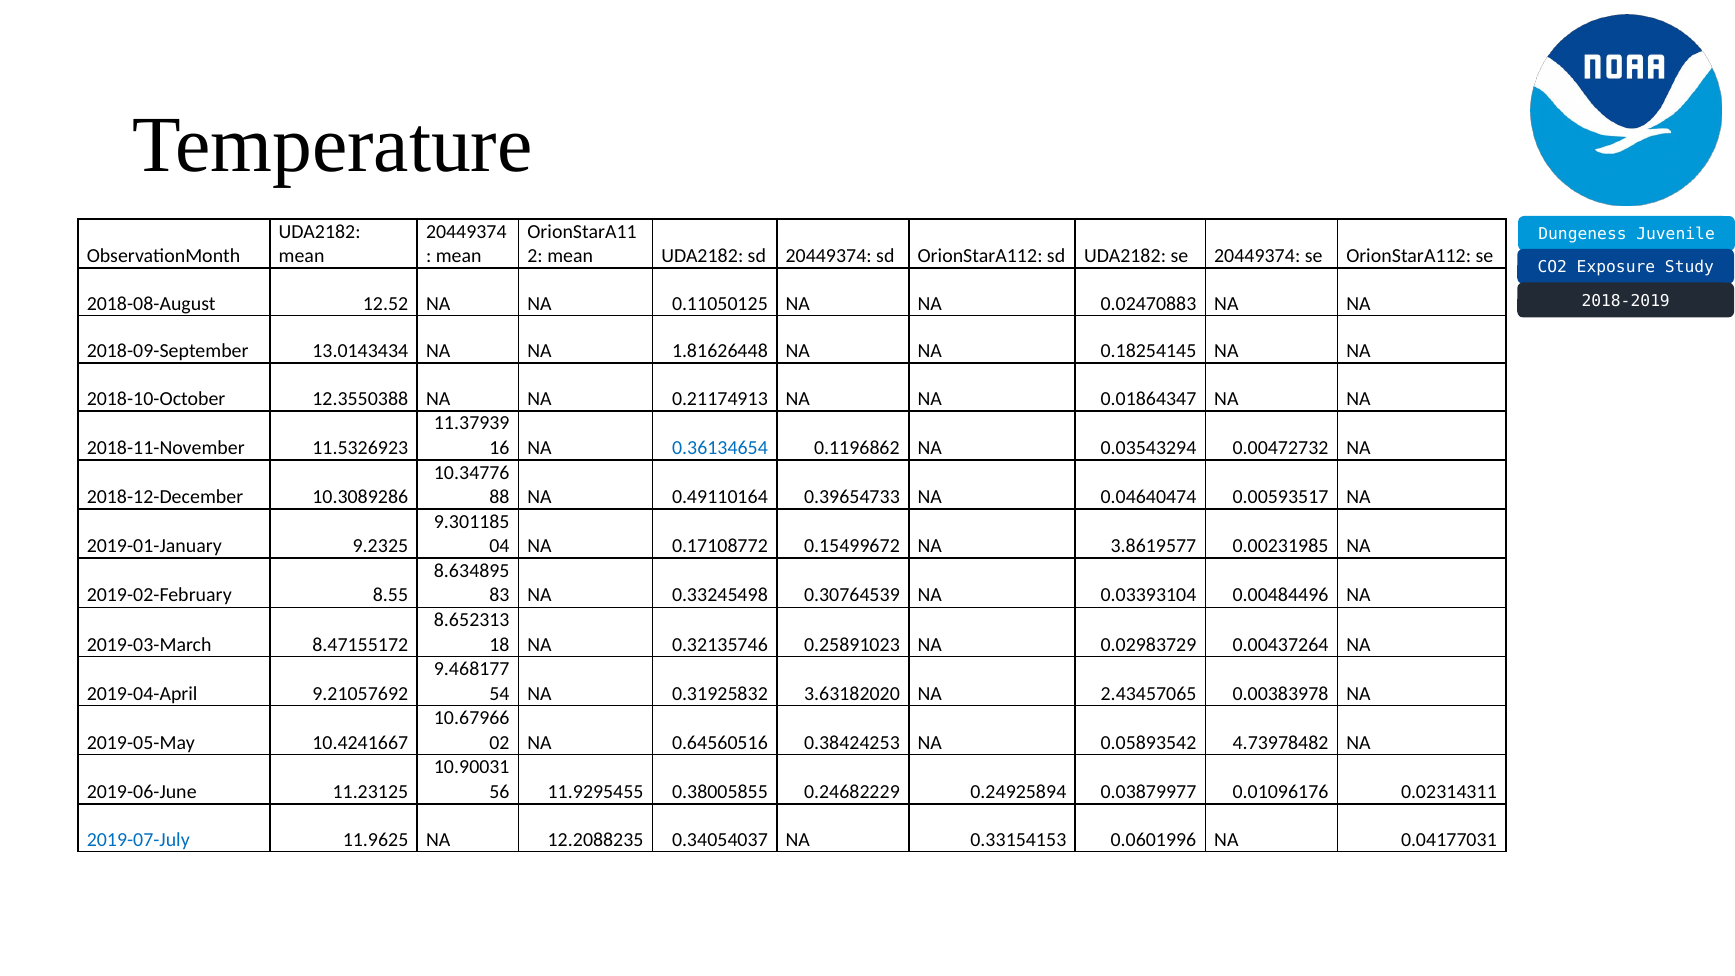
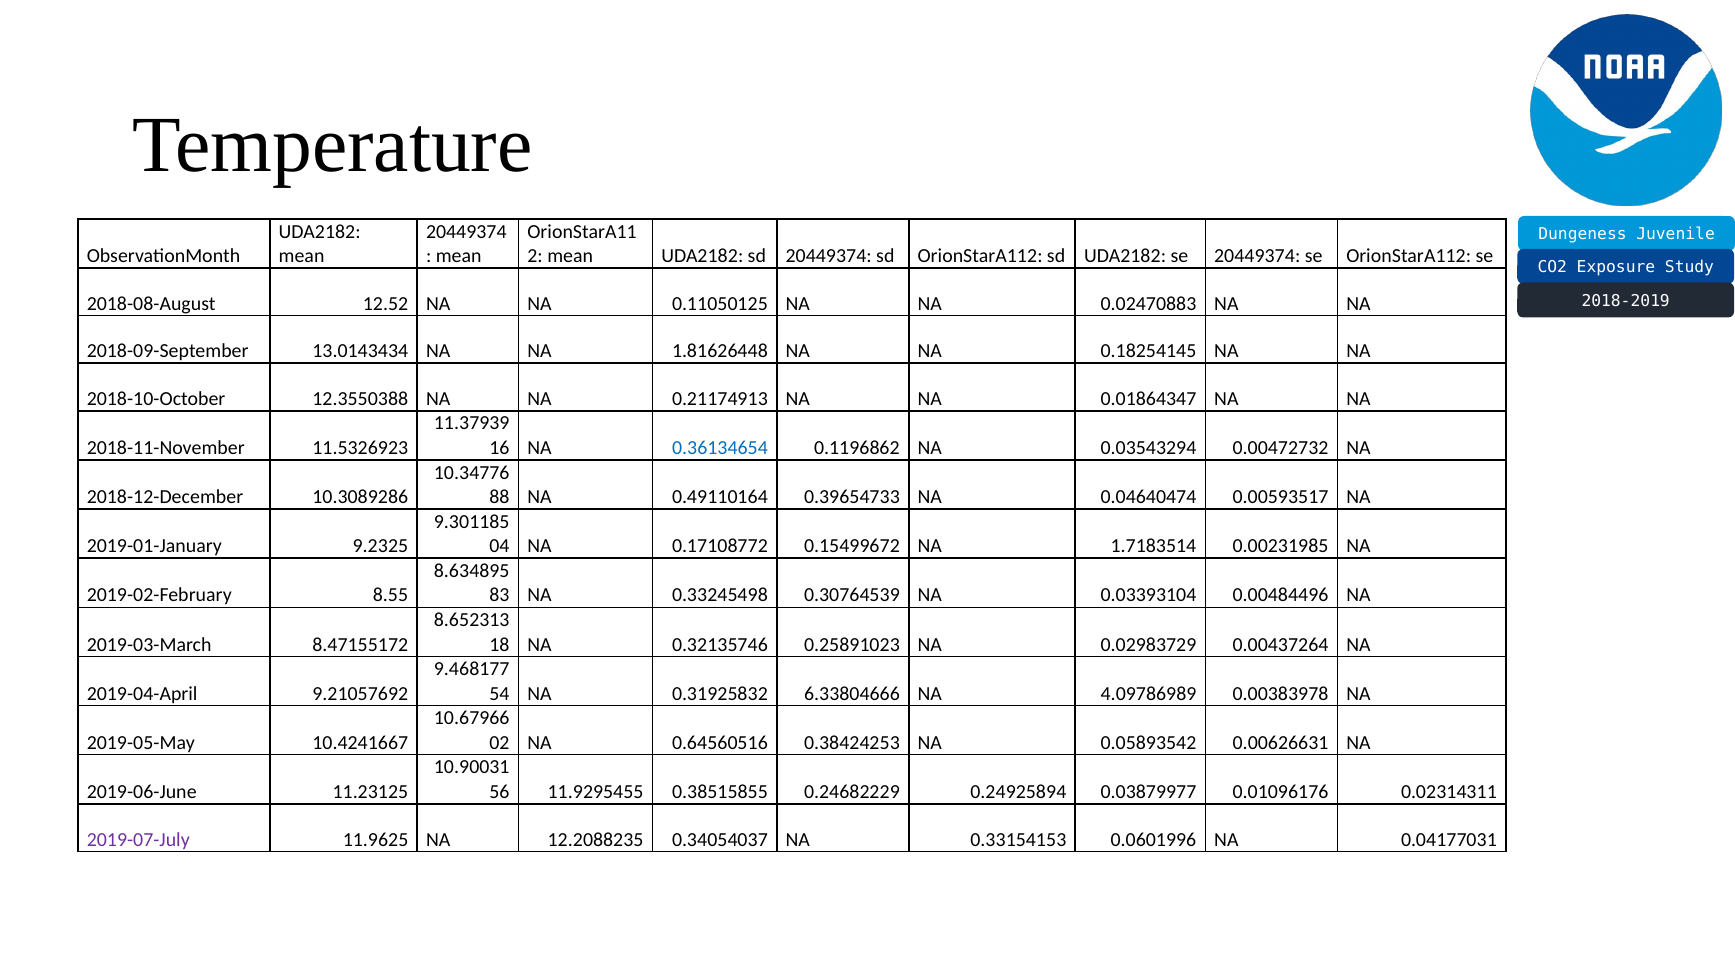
3.8619577: 3.8619577 -> 1.7183514 (1153, 546)
3.63182020: 3.63182020 -> 6.33804666 (852, 694)
2.43457065: 2.43457065 -> 4.09786989 (1149, 694)
4.73978482: 4.73978482 -> 0.00626631 (1281, 743)
0.38005855: 0.38005855 -> 0.38515855 (720, 792)
2019-07-July colour: blue -> purple (138, 839)
